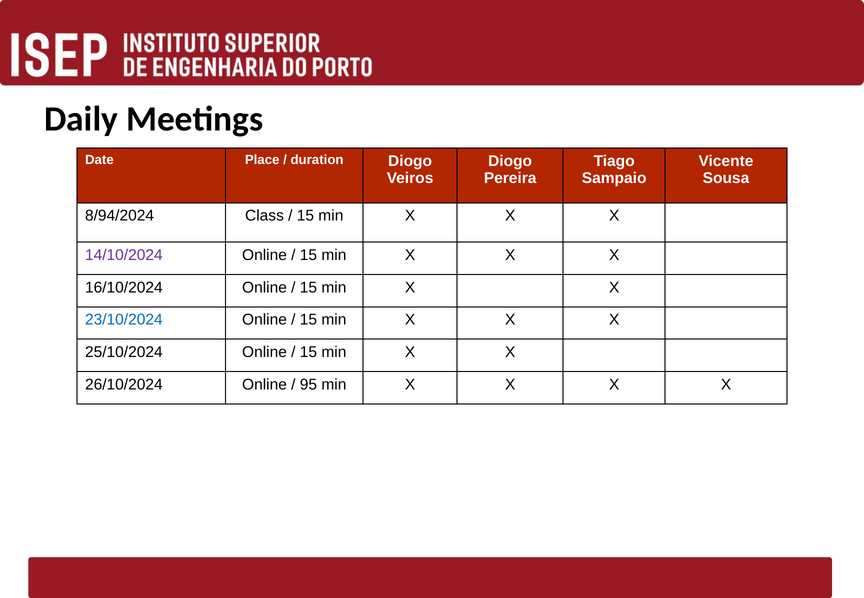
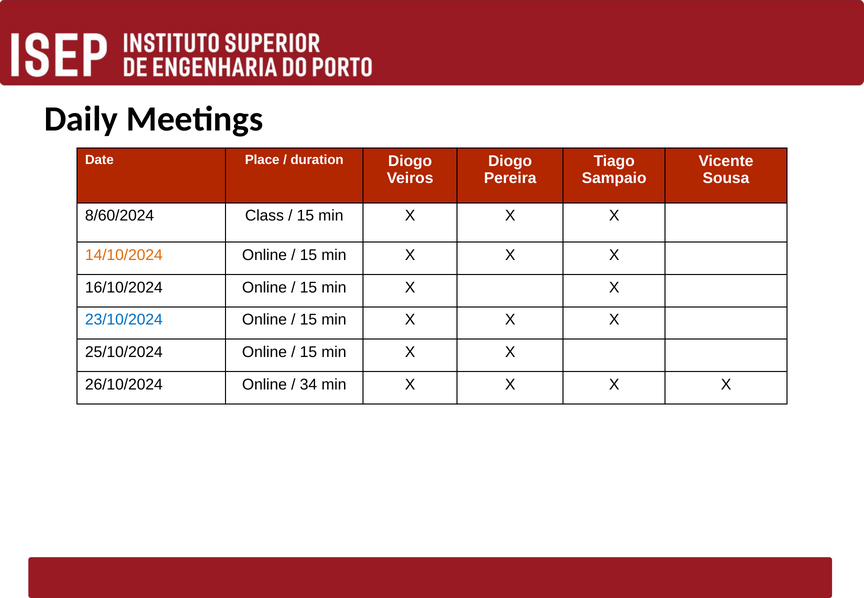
8/94/2024: 8/94/2024 -> 8/60/2024 (120, 216)
14/10/2024 colour: purple -> orange (124, 255)
95: 95 -> 34 (308, 385)
